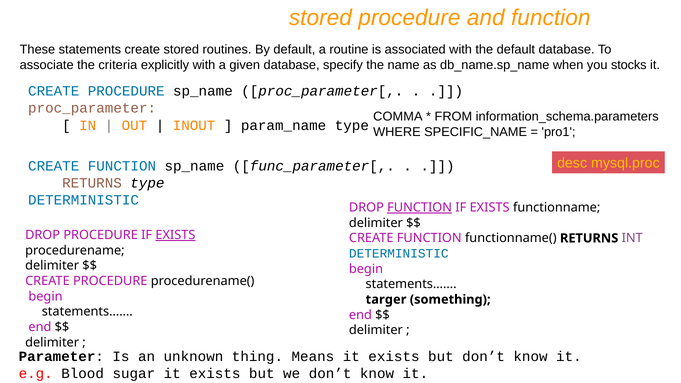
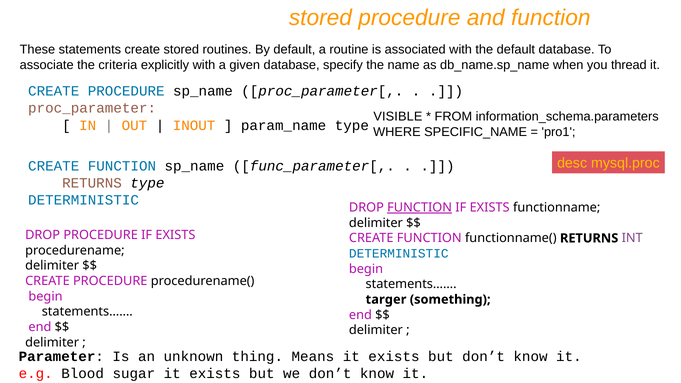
stocks: stocks -> thread (629, 65)
COMMA: COMMA -> VISIBLE (398, 117)
EXISTS underline: present -> none (175, 235)
